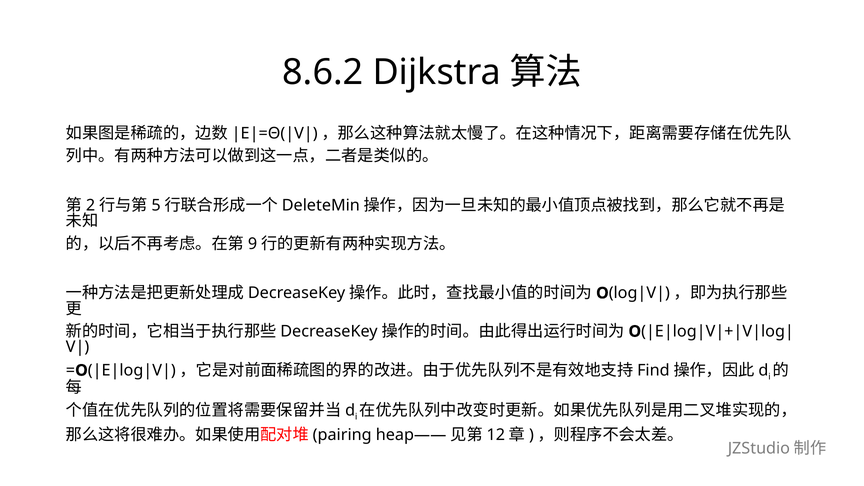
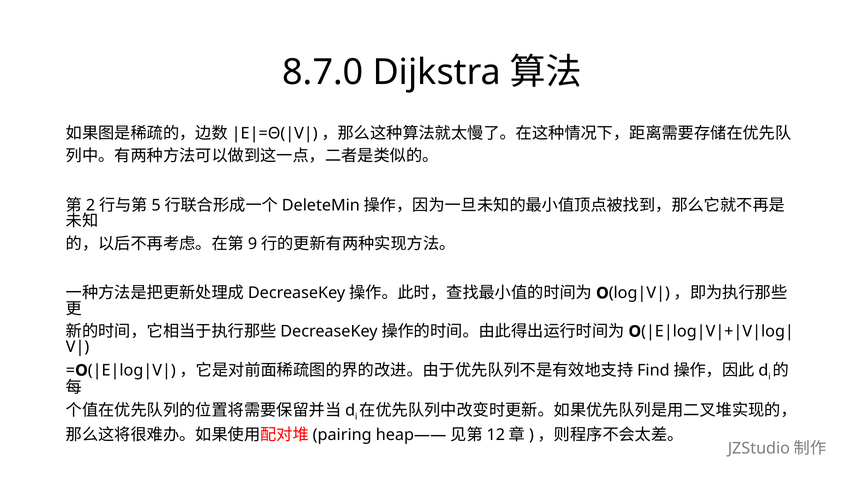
8.6.2: 8.6.2 -> 8.7.0 (323, 73)
